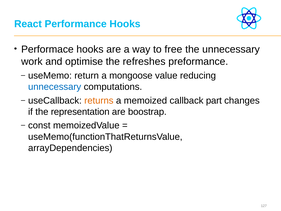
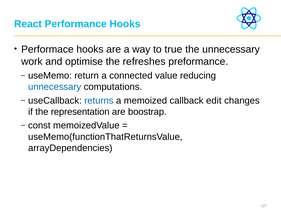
free: free -> true (173, 49)
mongoose: mongoose -> connected (131, 75)
returns colour: orange -> blue (99, 100)
part: part -> edit (214, 100)
